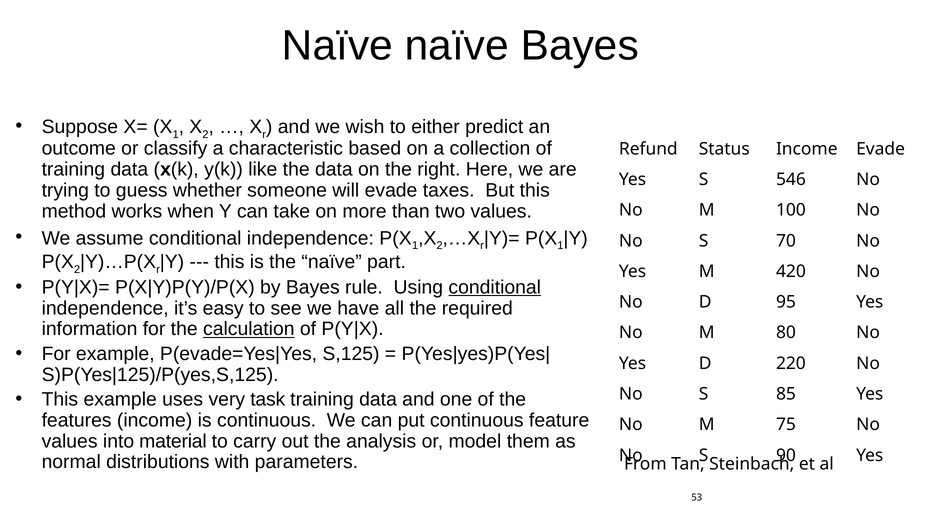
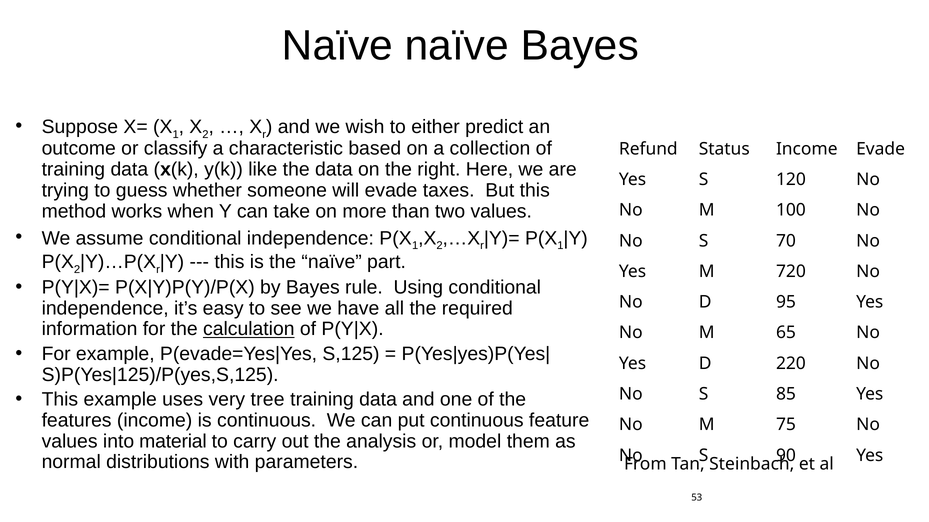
546: 546 -> 120 (791, 180)
420: 420 -> 720 (791, 272)
conditional underline: present -> none (495, 288)
80: 80 -> 65 (786, 333)
task: task -> tree (268, 400)
